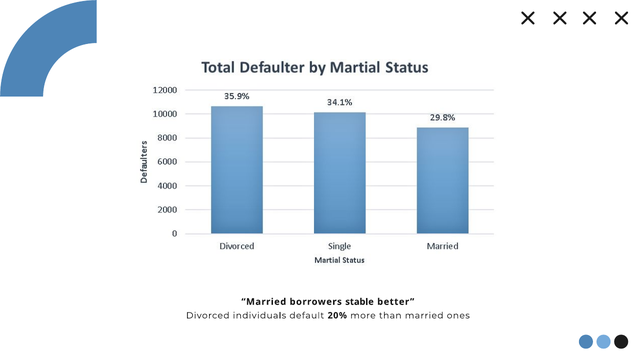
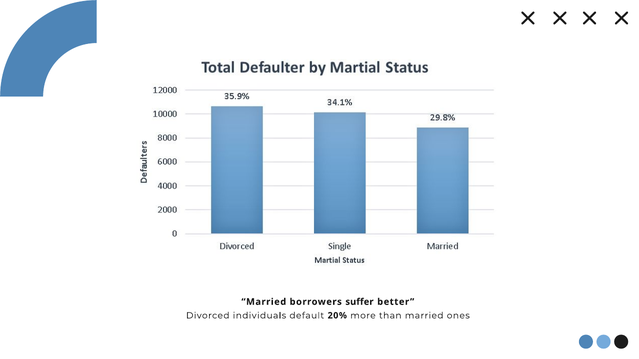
stable: stable -> suffer (359, 302)
